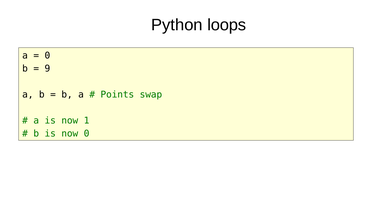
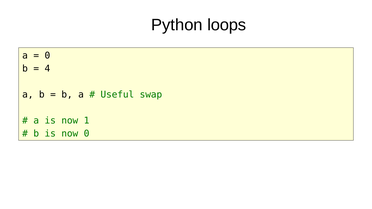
9: 9 -> 4 (47, 69)
Points: Points -> Useful (117, 95)
